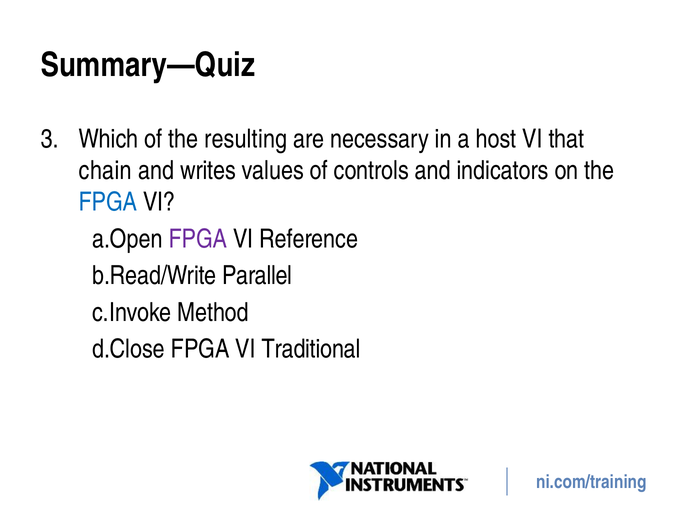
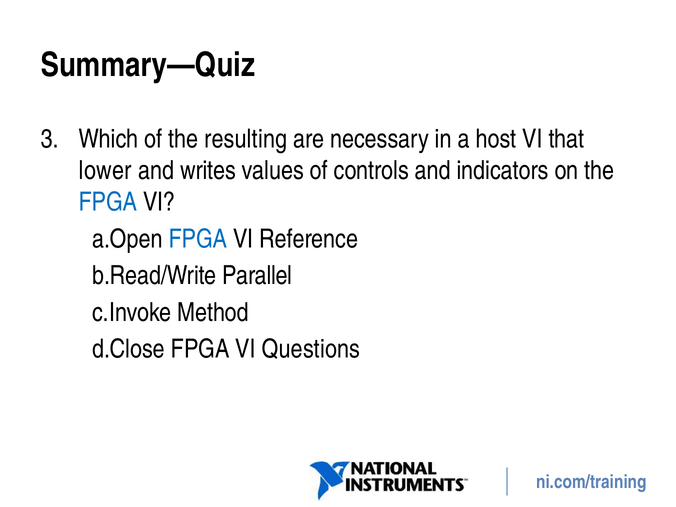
chain: chain -> lower (105, 171)
FPGA colour: purple -> blue (198, 239)
Traditional: Traditional -> Questions (311, 349)
